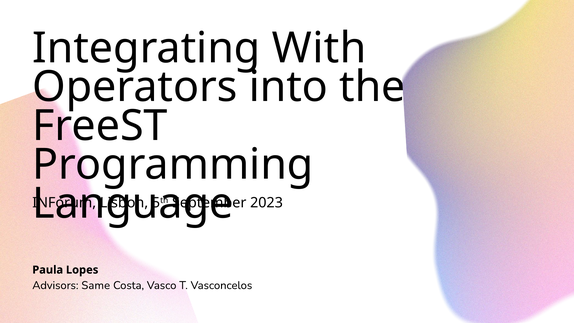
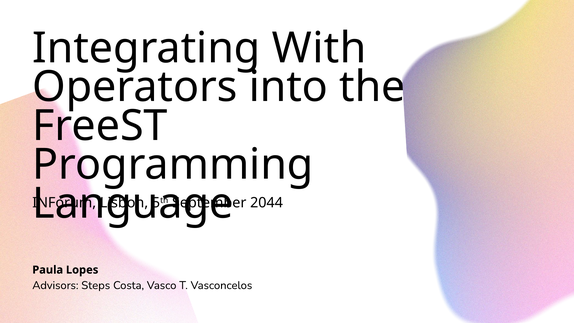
2023: 2023 -> 2044 (267, 203)
Same: Same -> Steps (96, 285)
